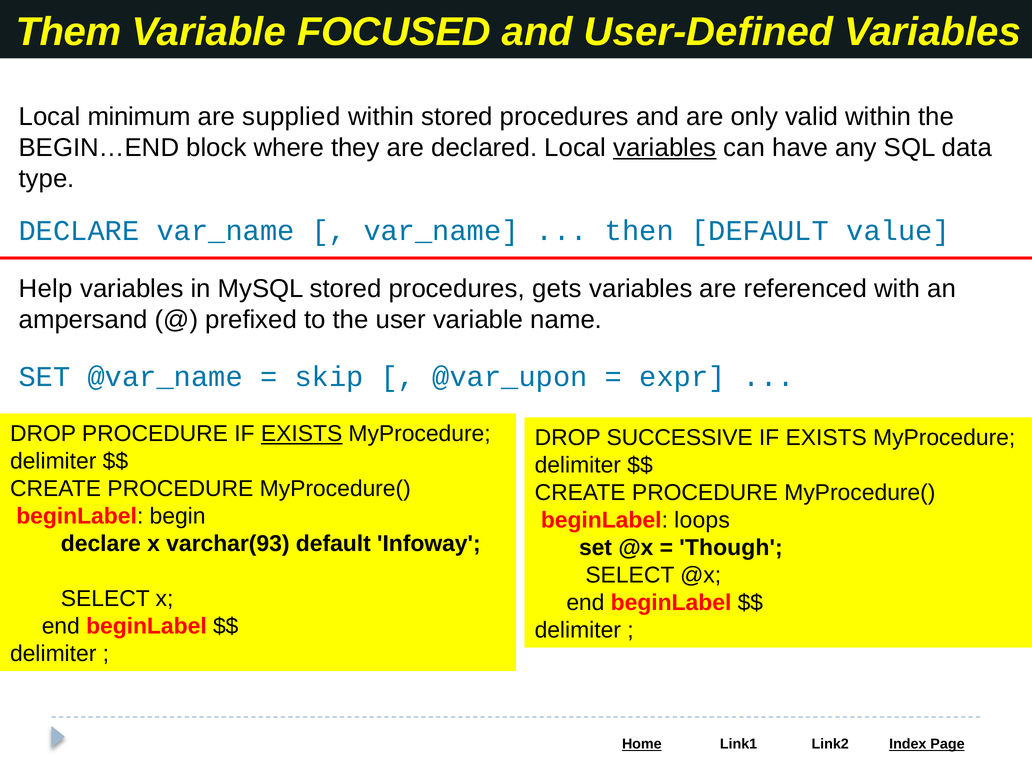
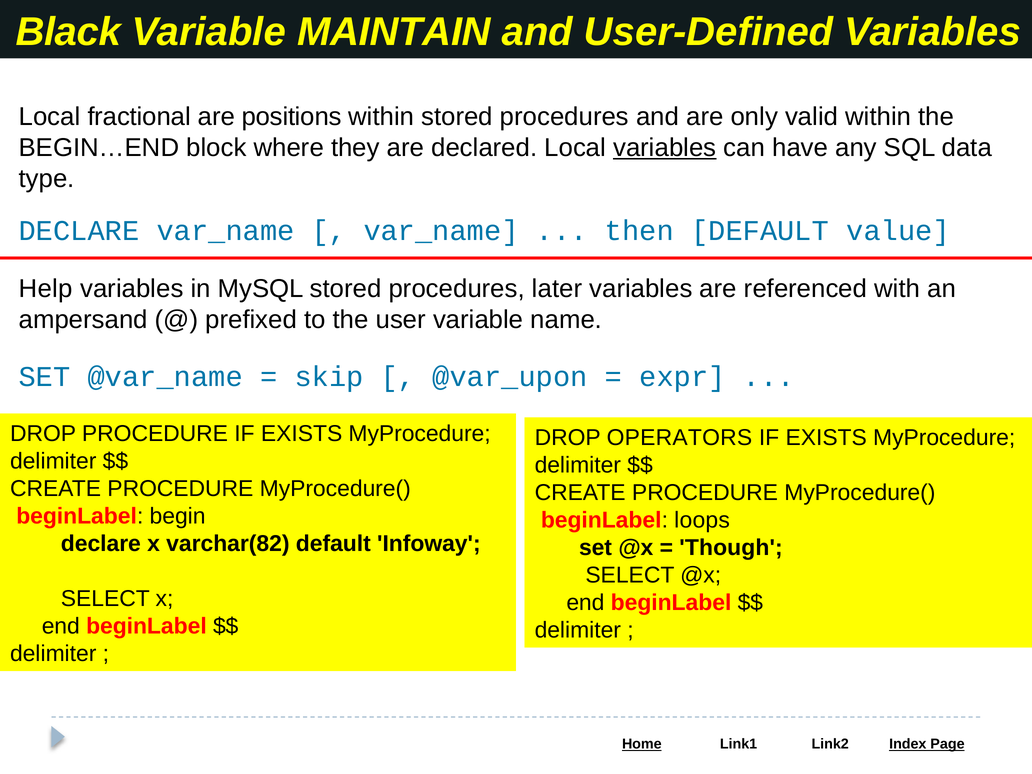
Them: Them -> Black (68, 32)
FOCUSED: FOCUSED -> MAINTAIN (394, 32)
minimum: minimum -> fractional (139, 117)
supplied: supplied -> positions (292, 117)
gets: gets -> later (557, 289)
EXISTS underline: present -> none (302, 434)
SUCCESSIVE: SUCCESSIVE -> OPERATORS (679, 438)
varchar(93: varchar(93 -> varchar(82 (228, 544)
